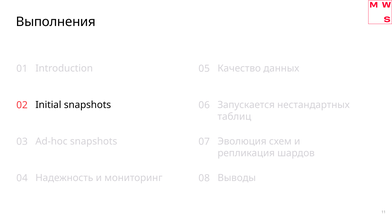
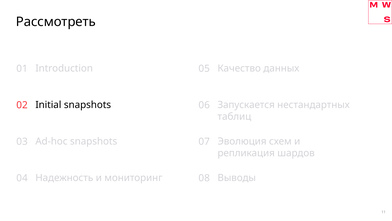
Выполнения: Выполнения -> Рассмотреть (56, 22)
